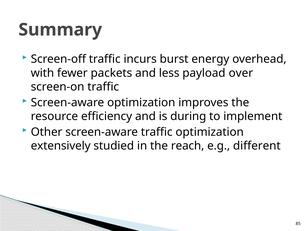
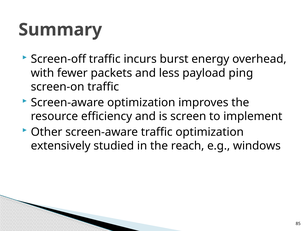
over: over -> ping (241, 73)
during: during -> screen (188, 116)
different: different -> windows (257, 146)
